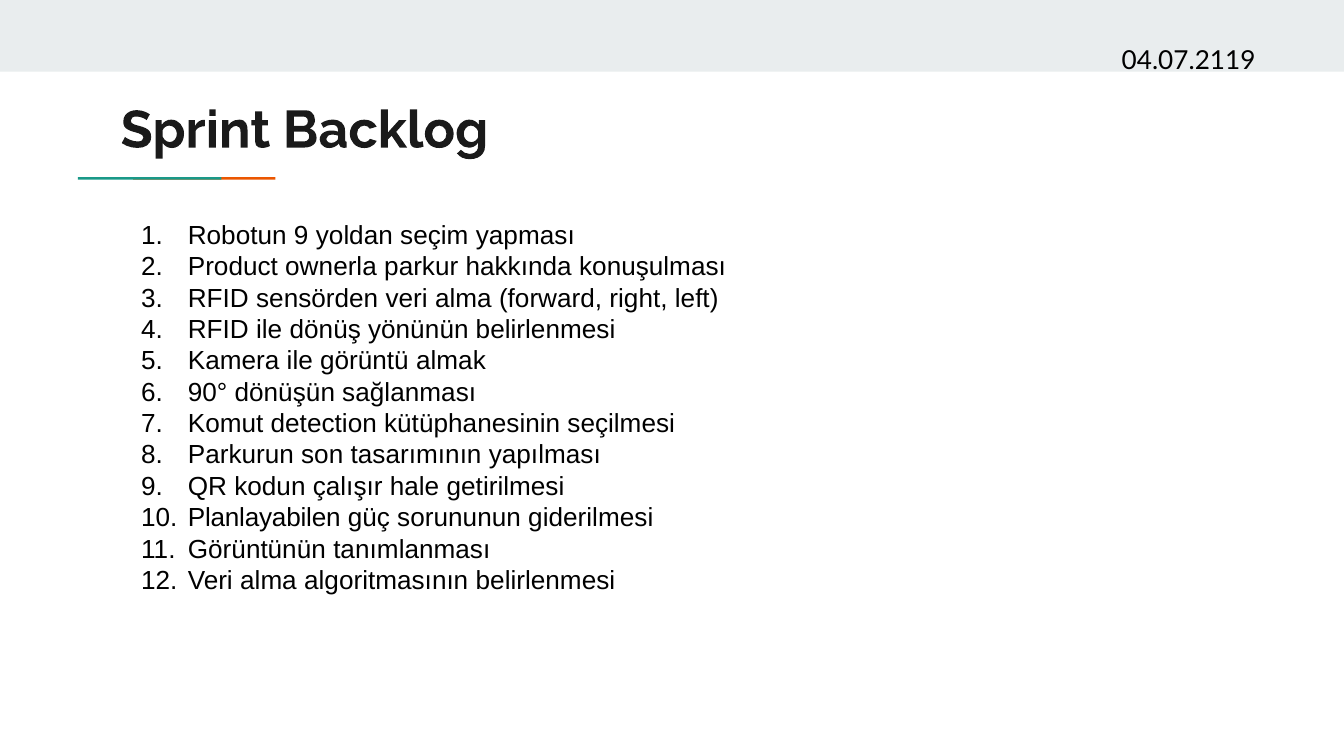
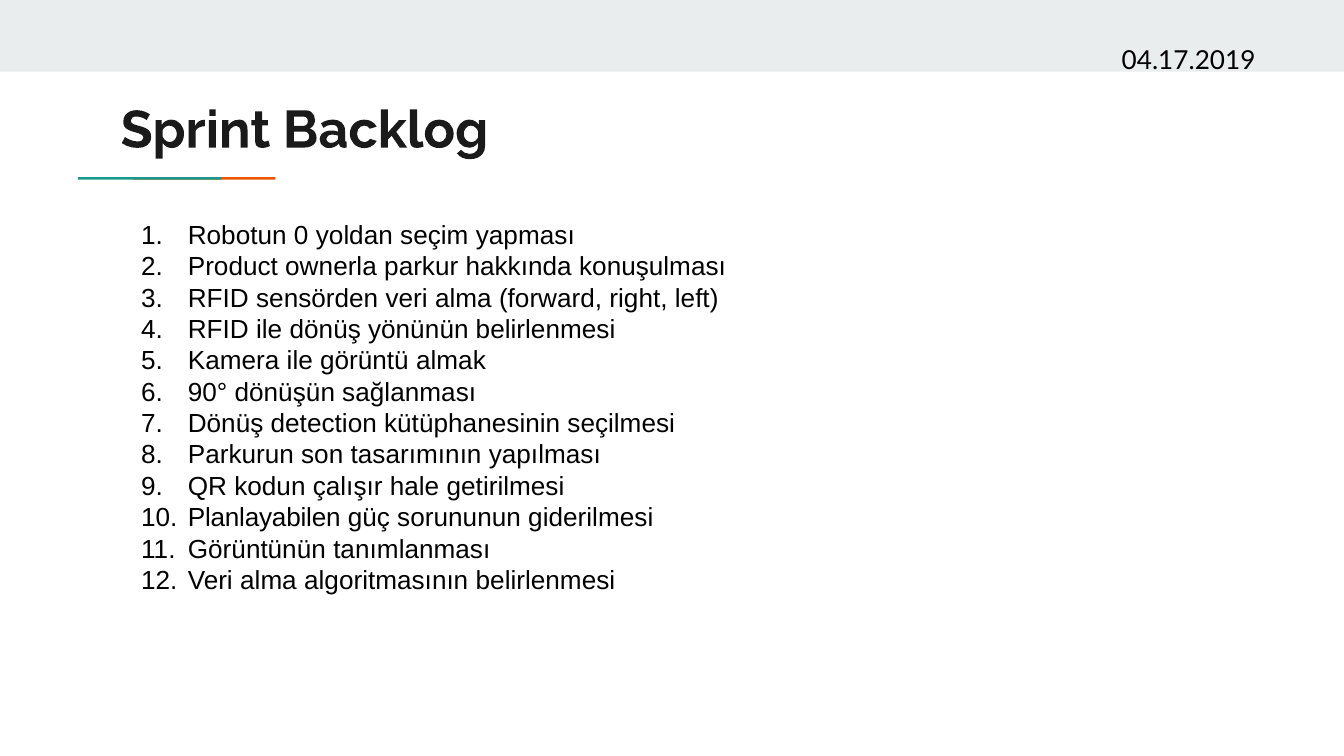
04.07.2119: 04.07.2119 -> 04.17.2019 (1189, 61)
Robotun 9: 9 -> 0 (301, 236)
Komut: Komut -> Dönüş (226, 424)
